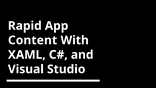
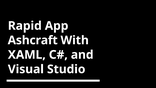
Content: Content -> Ashcraft (33, 40)
